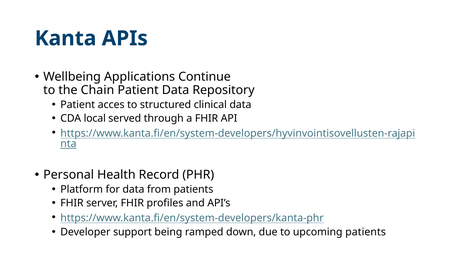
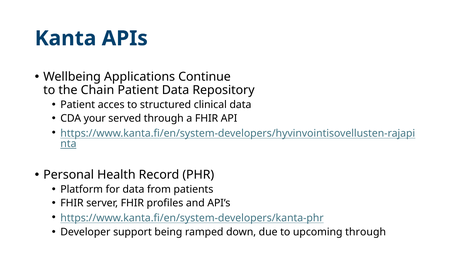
local: local -> your (95, 118)
upcoming patients: patients -> through (366, 232)
